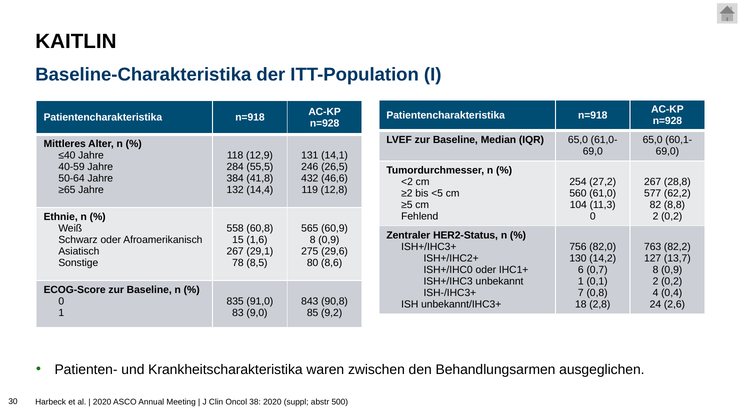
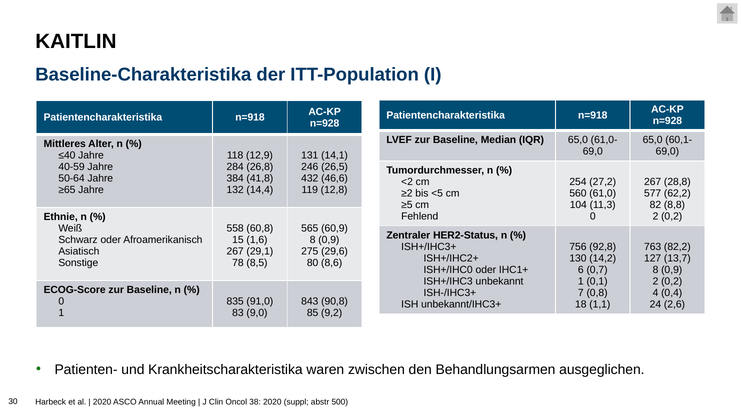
55,5: 55,5 -> 26,8 (260, 167)
82,0: 82,0 -> 92,8 (603, 247)
2,8: 2,8 -> 1,1 (600, 304)
